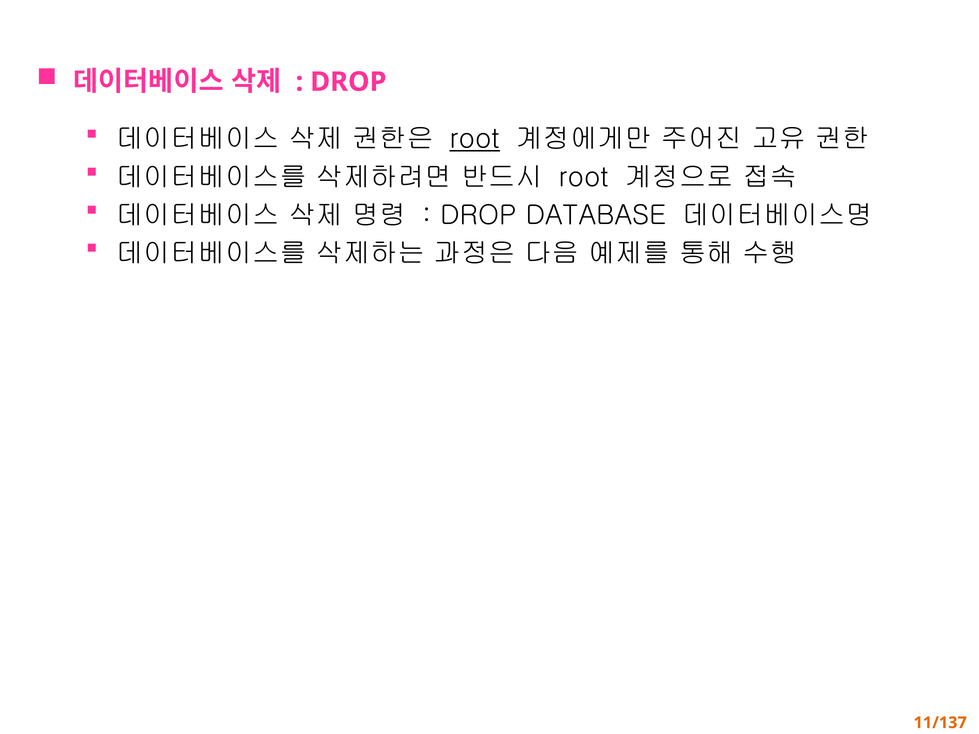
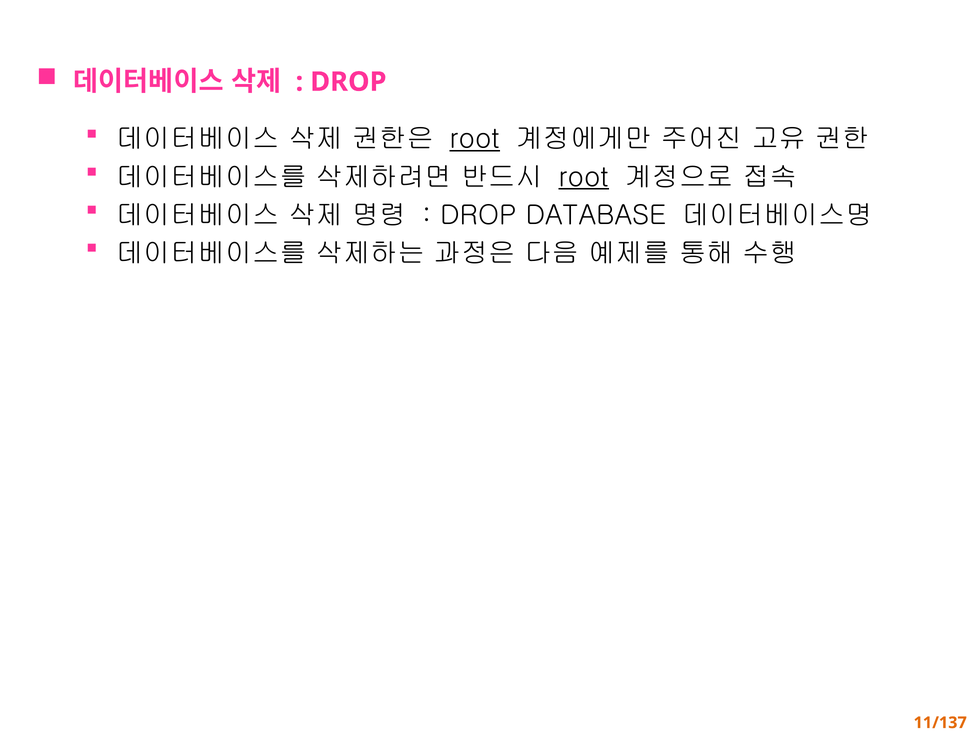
root underline: none -> present (584, 177)
